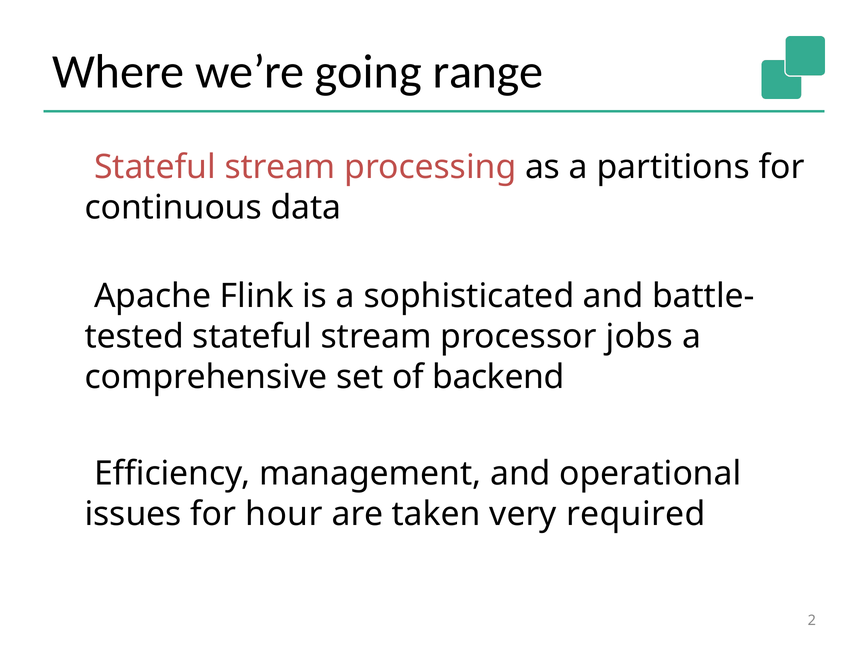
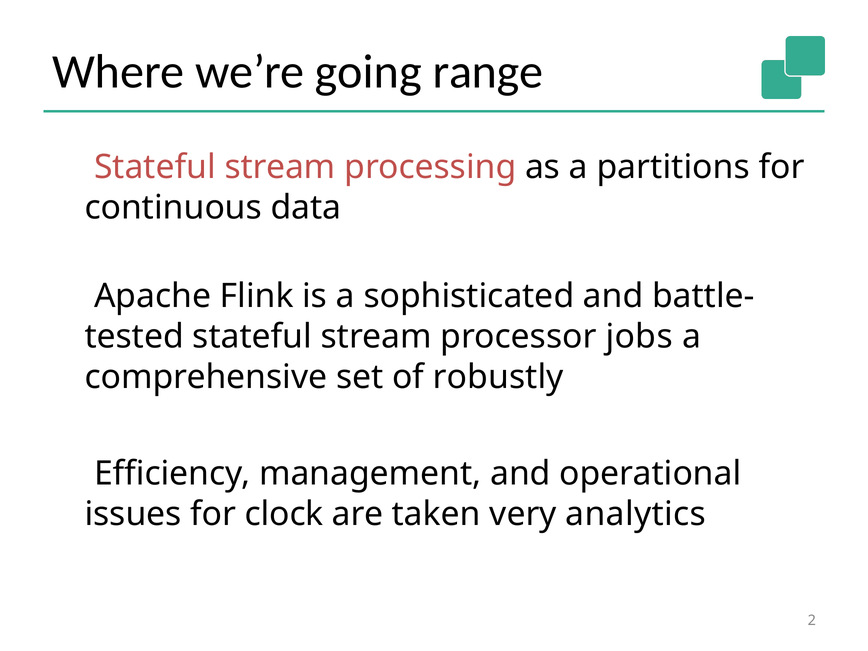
backend: backend -> robustly (498, 377)
hour: hour -> clock (284, 514)
required: required -> analytics (636, 514)
